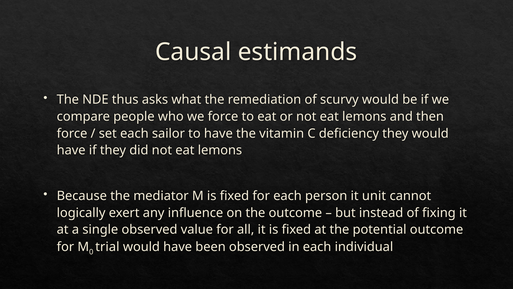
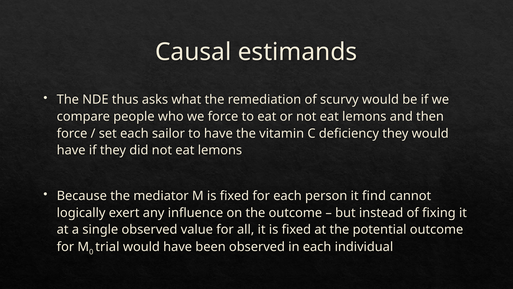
unit: unit -> find (374, 196)
